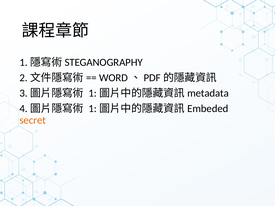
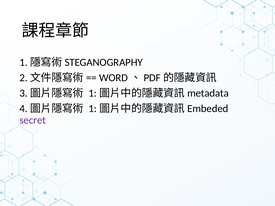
secret colour: orange -> purple (33, 120)
